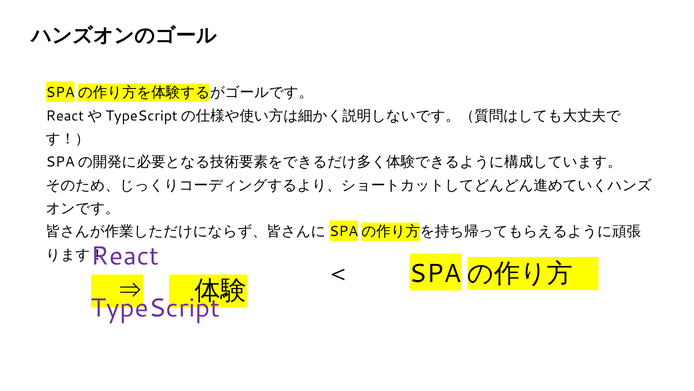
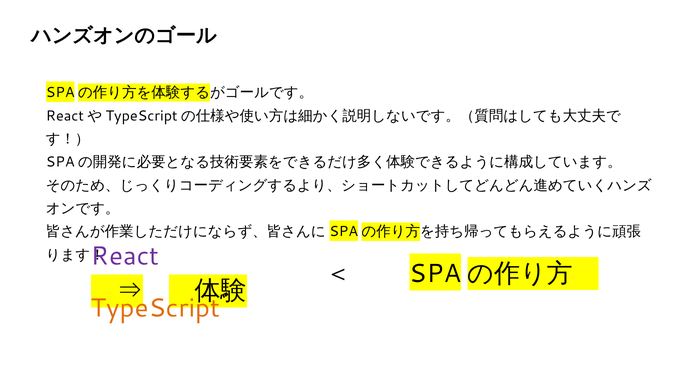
TypeScript colour: purple -> orange (155, 308)
